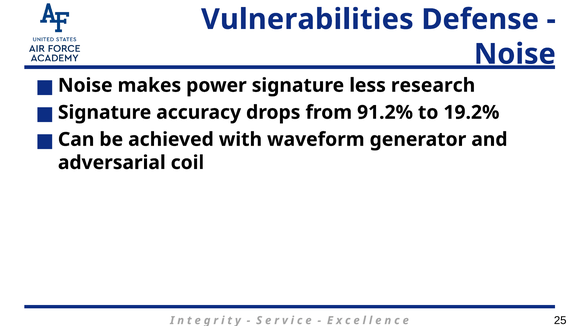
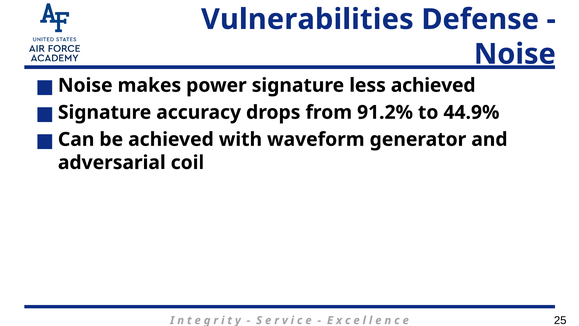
less research: research -> achieved (433, 85)
19.2%: 19.2% -> 44.9% (471, 112)
